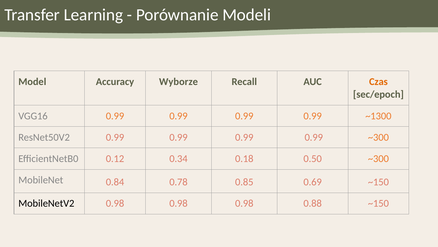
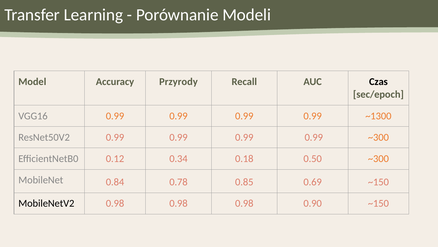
Accuracy Wyborze: Wyborze -> Przyrody (178, 82)
Czas colour: orange -> black (378, 82)
0.88: 0.88 -> 0.90 (313, 203)
